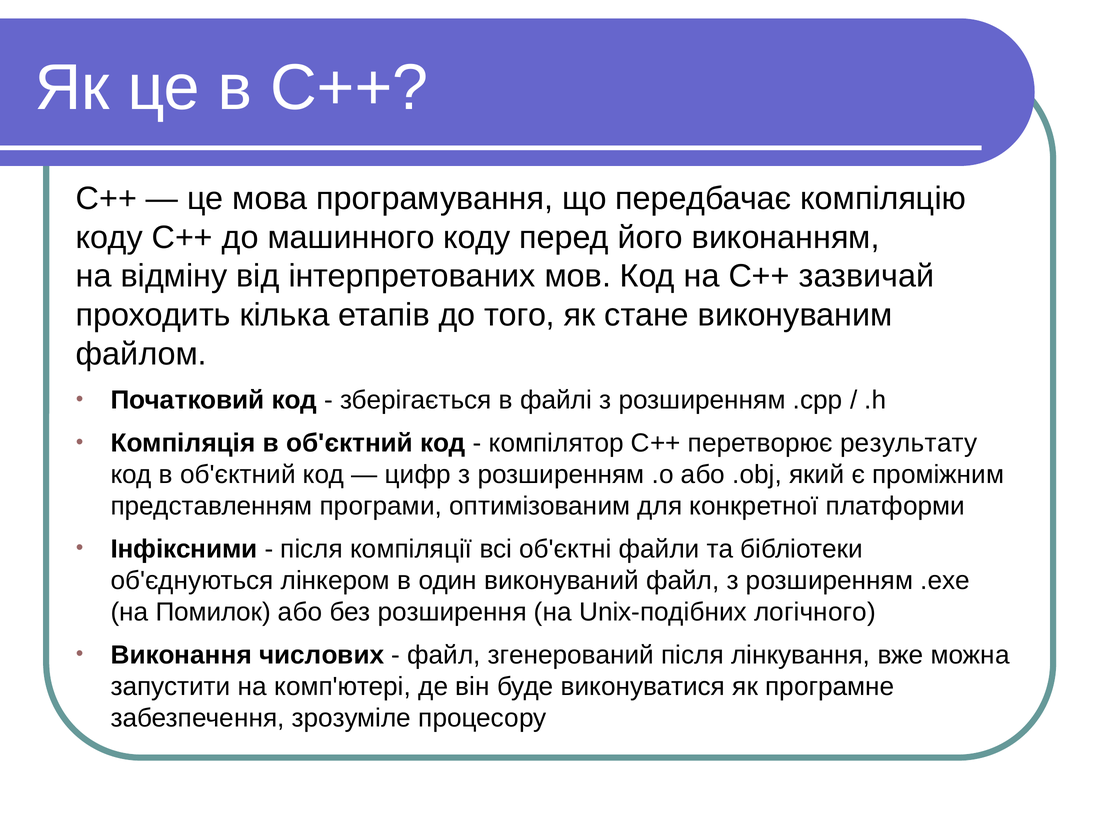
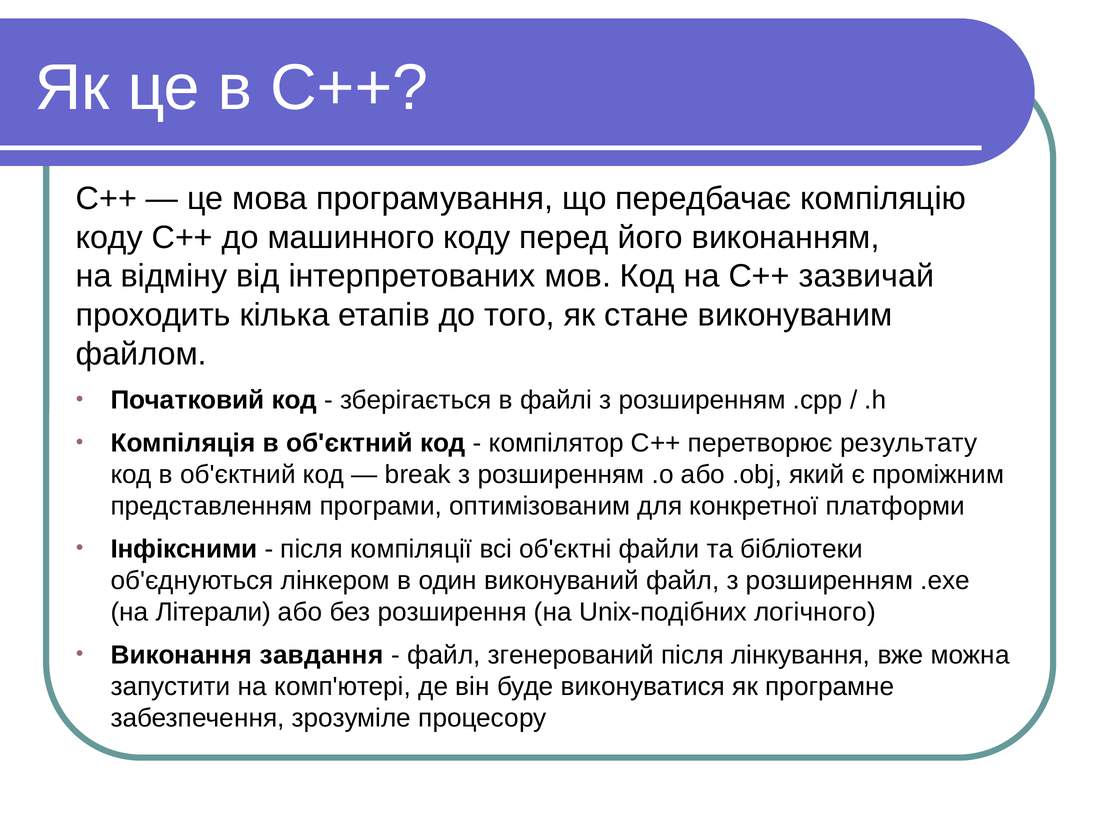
цифр: цифр -> break (418, 475)
Помилок: Помилок -> Літерали (213, 612)
числових: числових -> завдання (322, 655)
